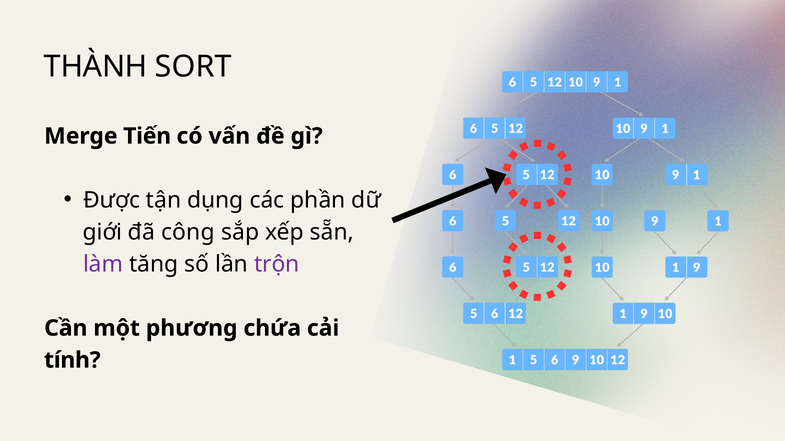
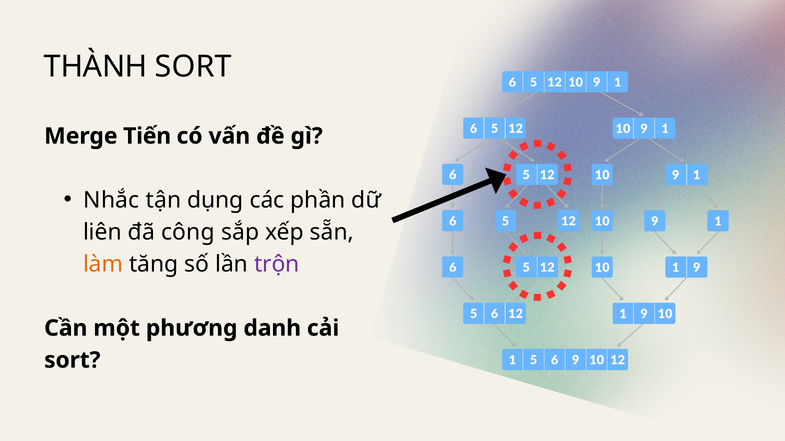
Được: Được -> Nhắc (111, 200)
giới: giới -> liên (103, 232)
làm colour: purple -> orange (103, 264)
chứa: chứa -> danh (272, 329)
tính: tính -> sort (72, 361)
